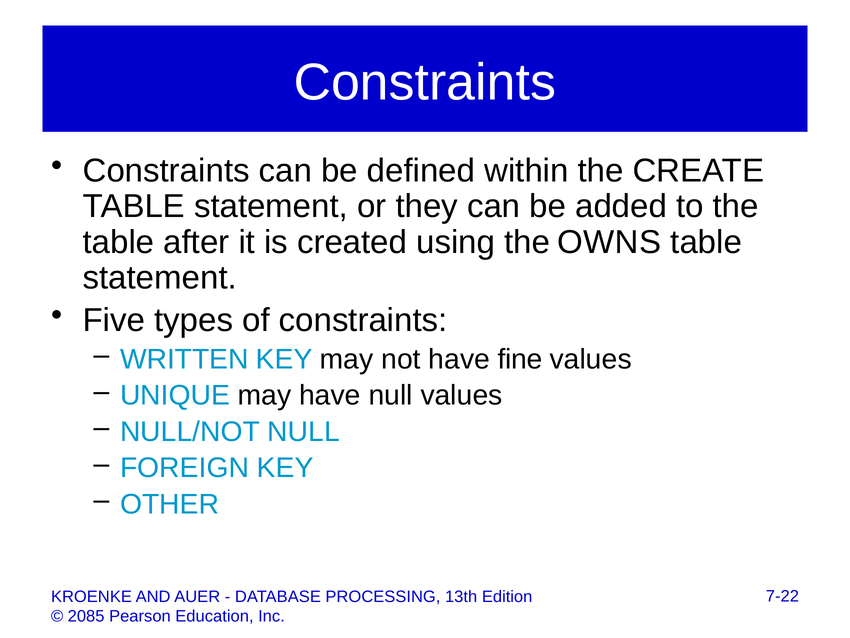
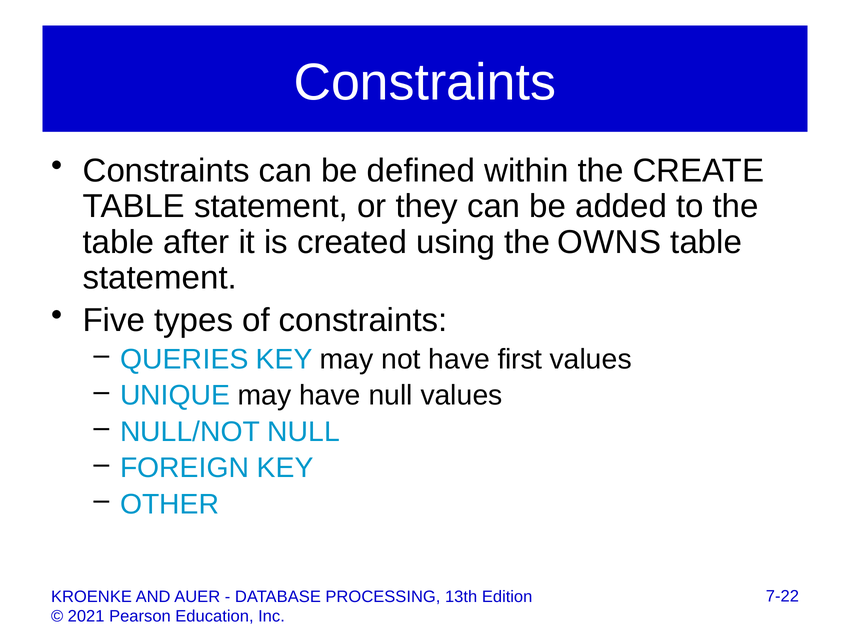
WRITTEN: WRITTEN -> QUERIES (184, 359)
fine: fine -> first (520, 359)
2085: 2085 -> 2021 (86, 616)
